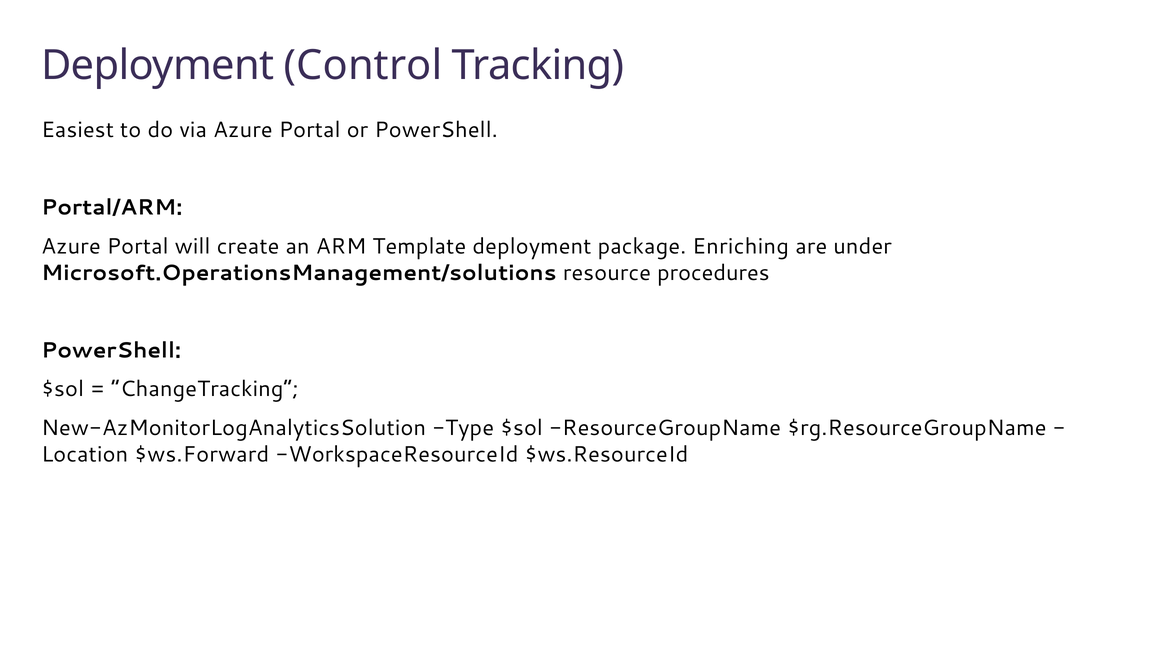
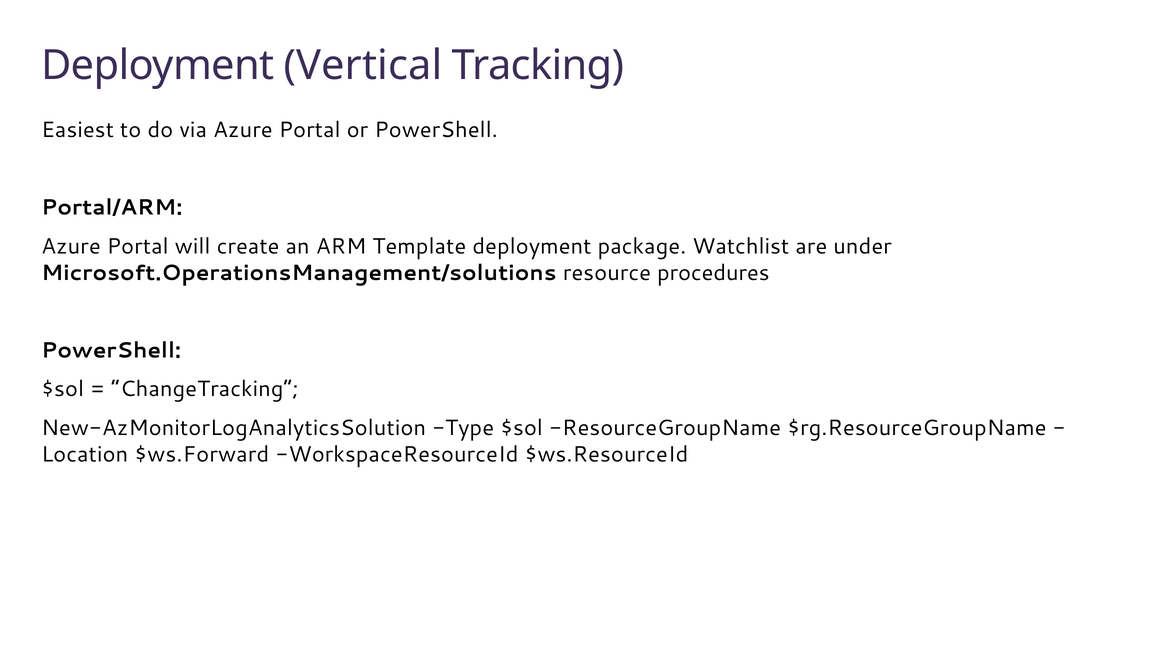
Control: Control -> Vertical (363, 65)
Enriching: Enriching -> Watchlist (741, 246)
